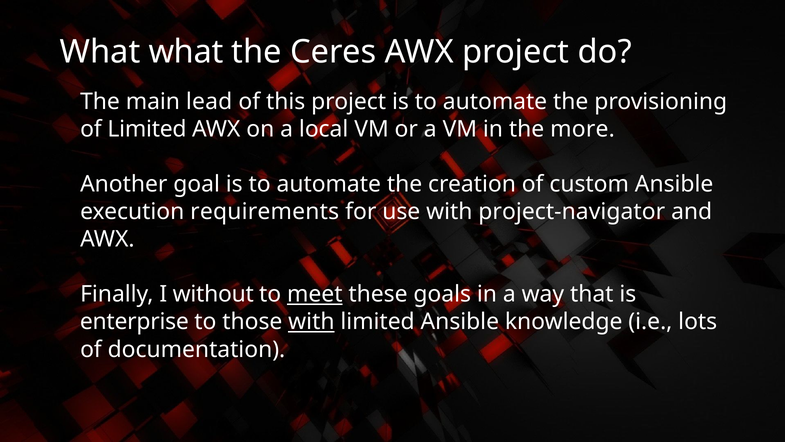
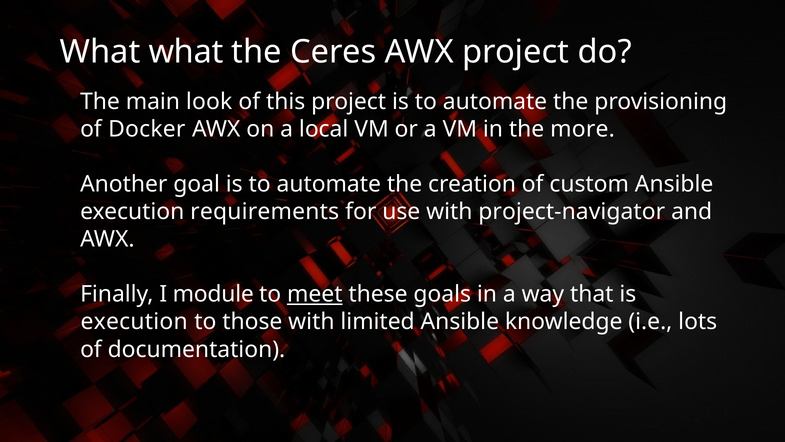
lead: lead -> look (209, 102)
of Limited: Limited -> Docker (147, 129)
without: without -> module (213, 294)
enterprise: enterprise -> execution (134, 322)
with underline: present -> none (311, 322)
